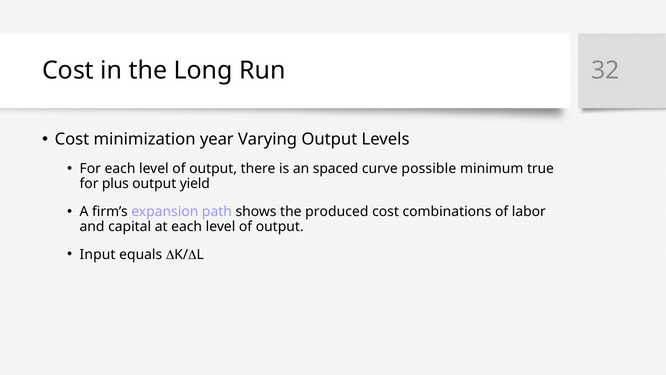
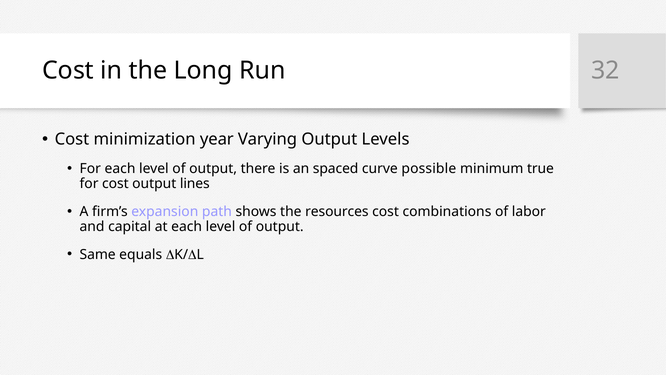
for plus: plus -> cost (115, 183)
yield: yield -> lines (195, 183)
produced: produced -> resources (337, 211)
Input: Input -> Same (98, 254)
